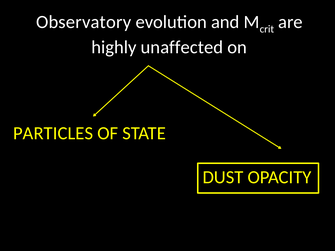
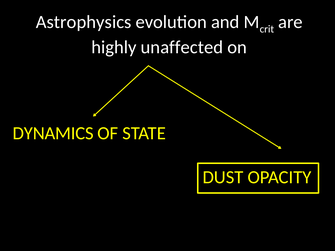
Observatory: Observatory -> Astrophysics (84, 22)
PARTICLES: PARTICLES -> DYNAMICS (53, 133)
